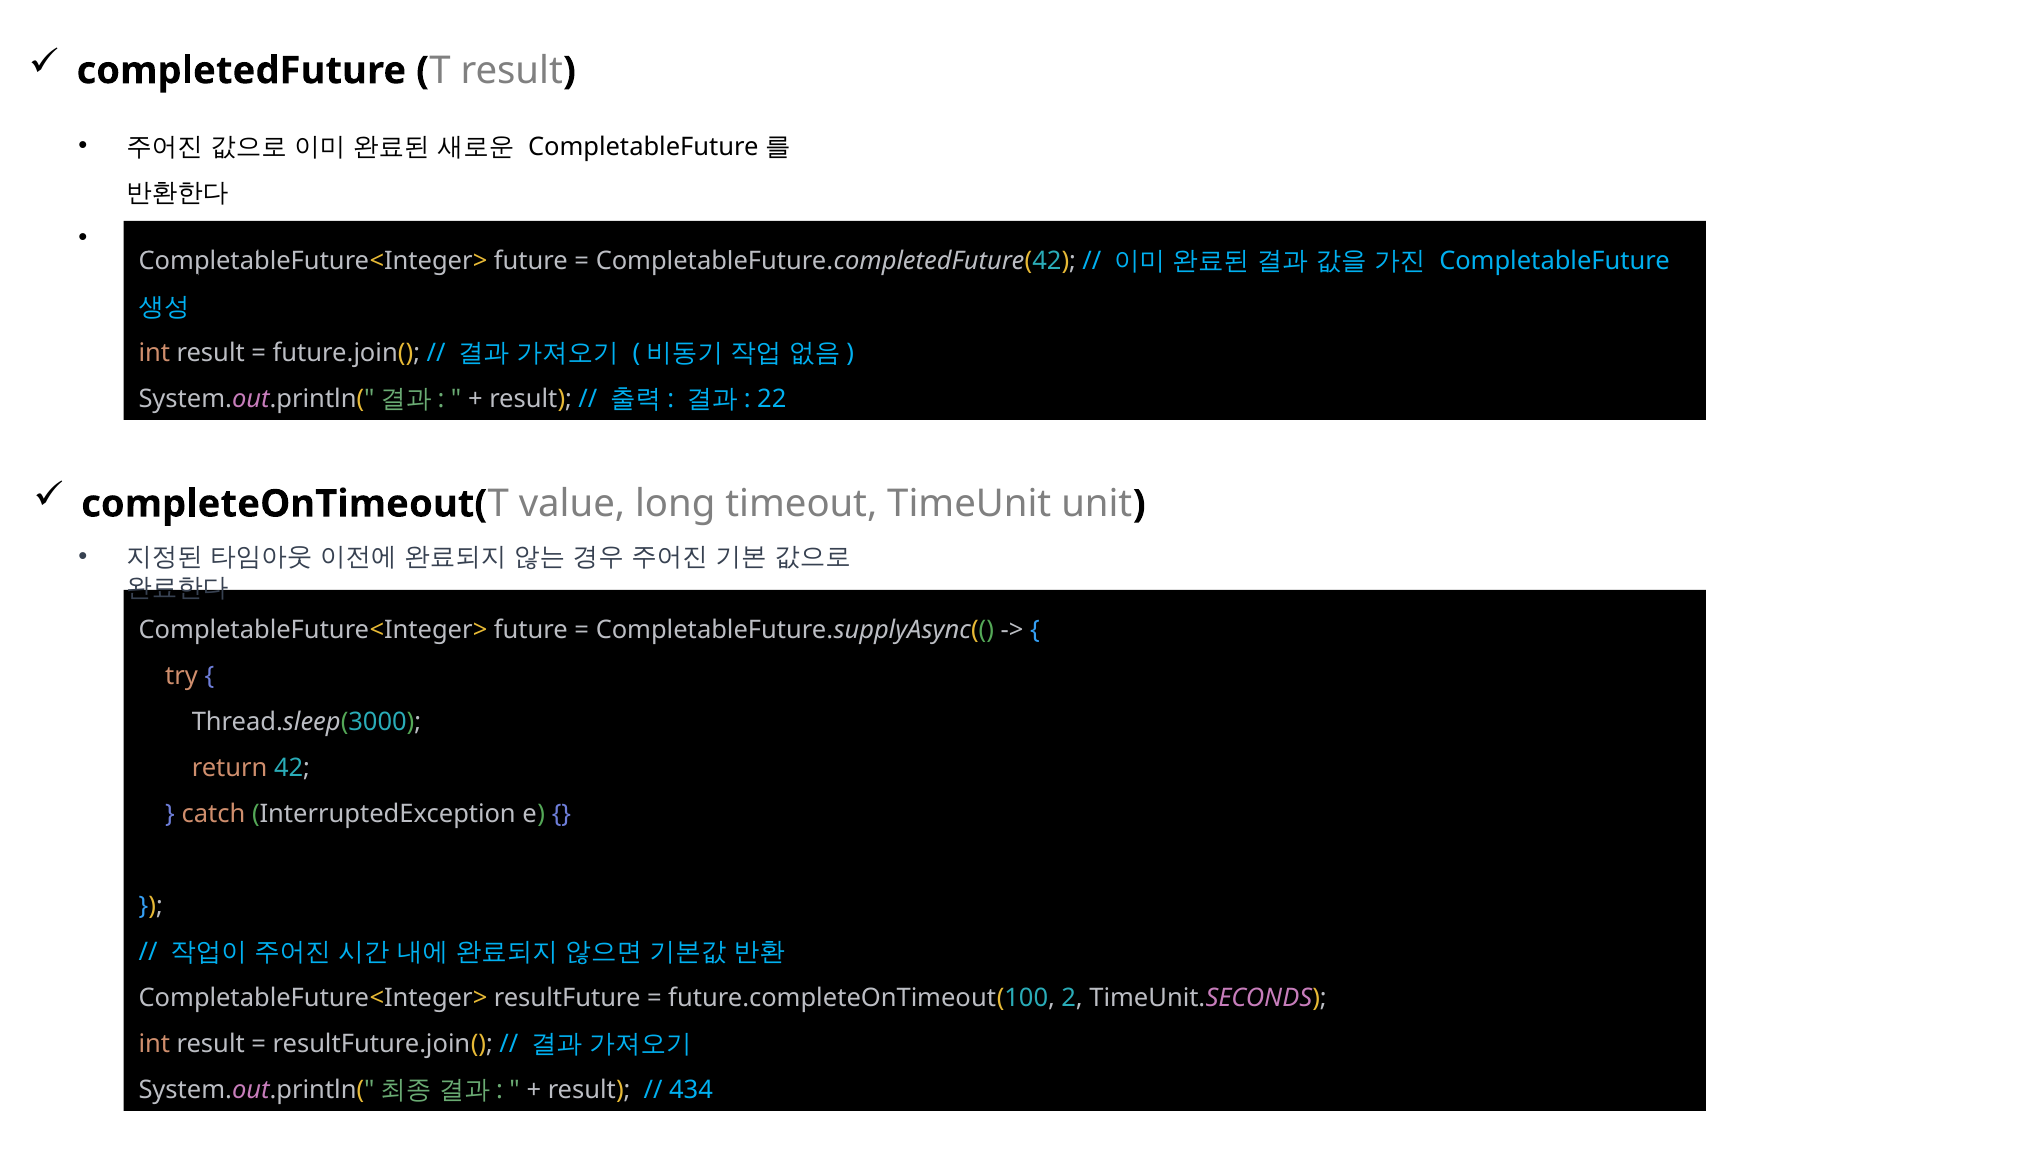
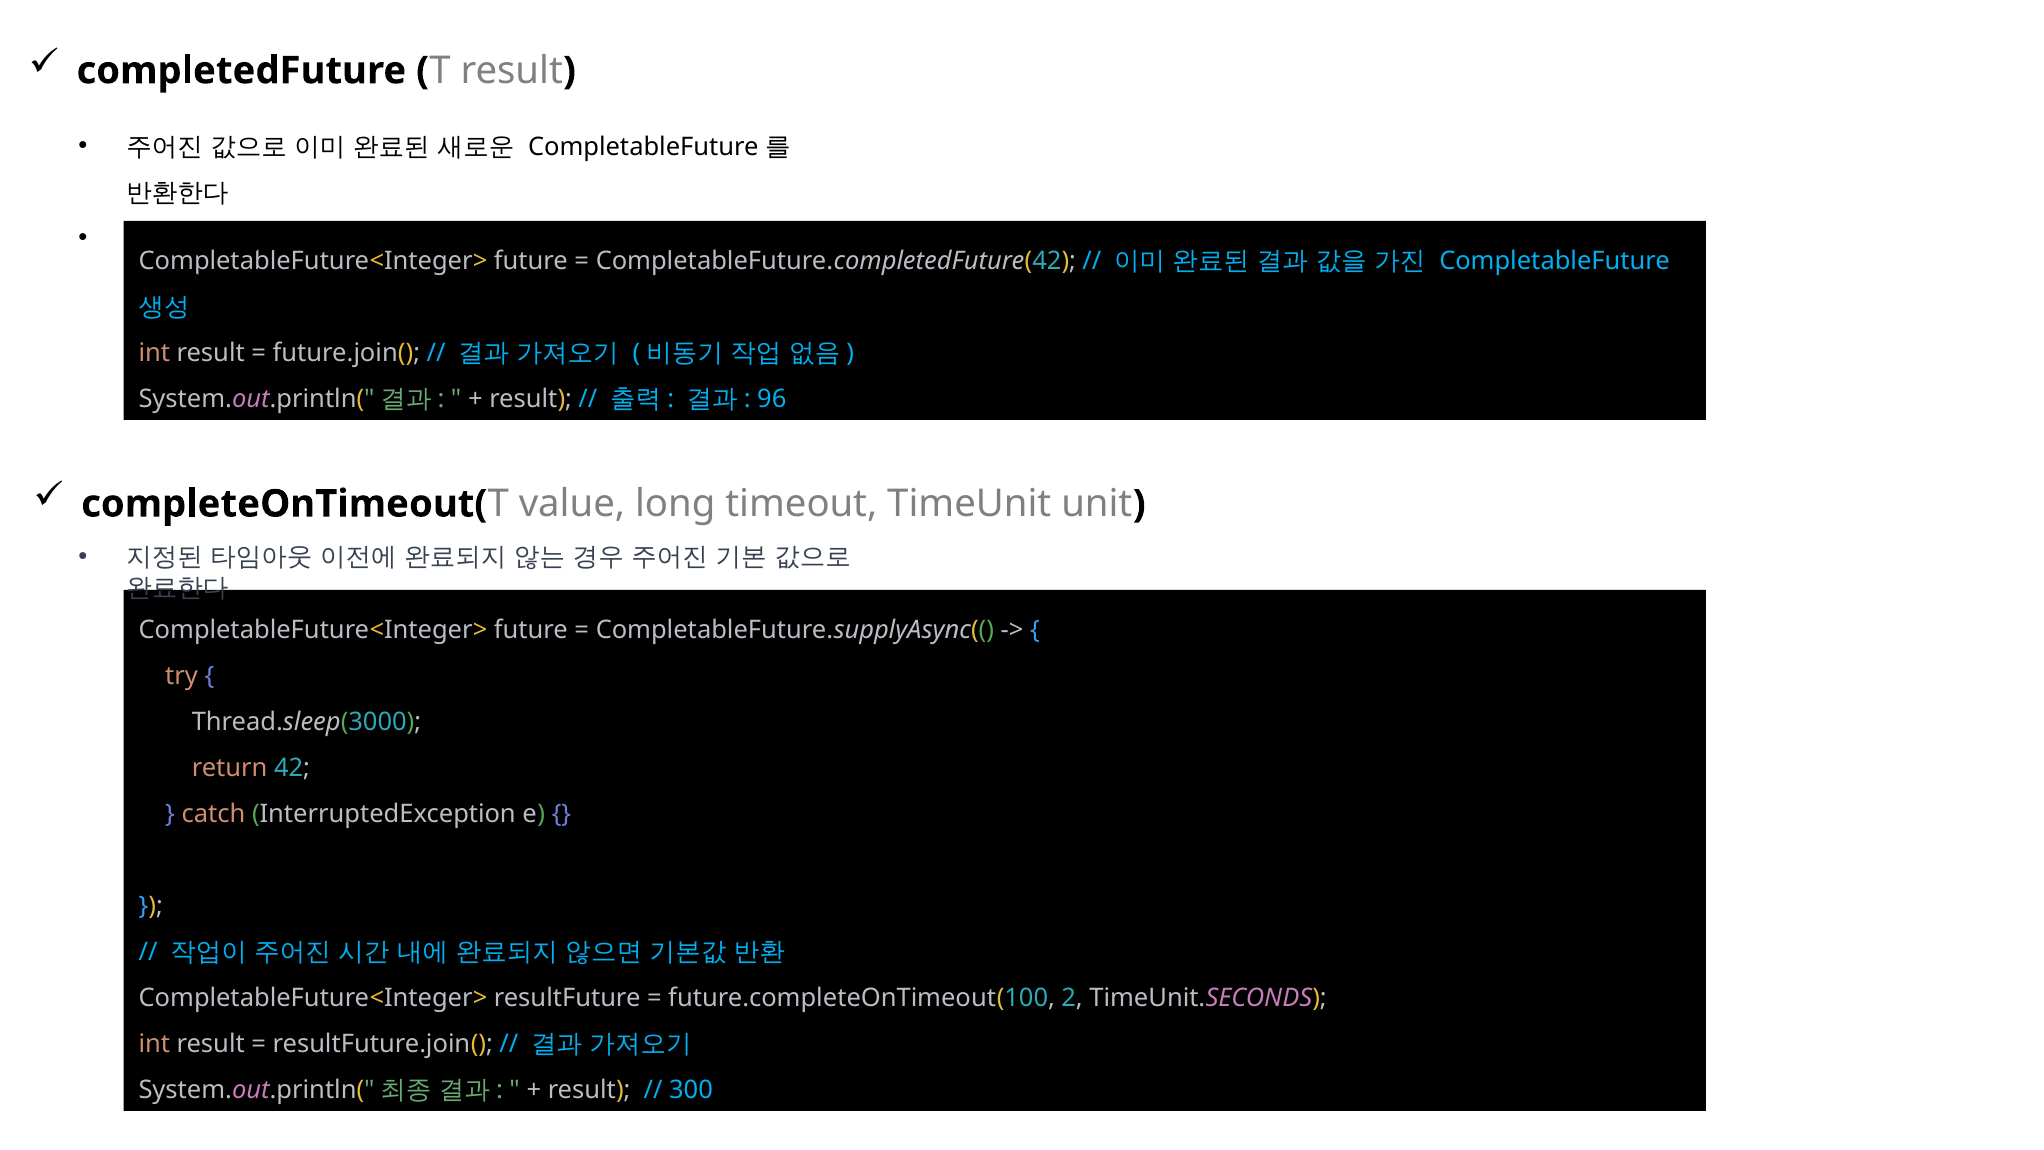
22: 22 -> 96 (772, 399)
434: 434 -> 300 (691, 1090)
